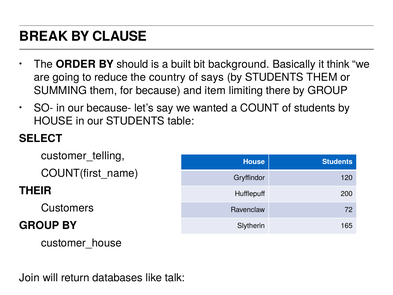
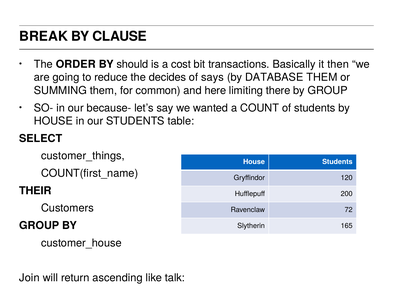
built: built -> cost (181, 64)
background: background -> transactions (239, 64)
think: think -> then (338, 64)
country: country -> decides (167, 77)
by STUDENTS: STUDENTS -> DATABASE (274, 77)
because: because -> common (158, 90)
item: item -> here (215, 90)
customer_telling: customer_telling -> customer_things (83, 156)
databases: databases -> ascending (118, 278)
